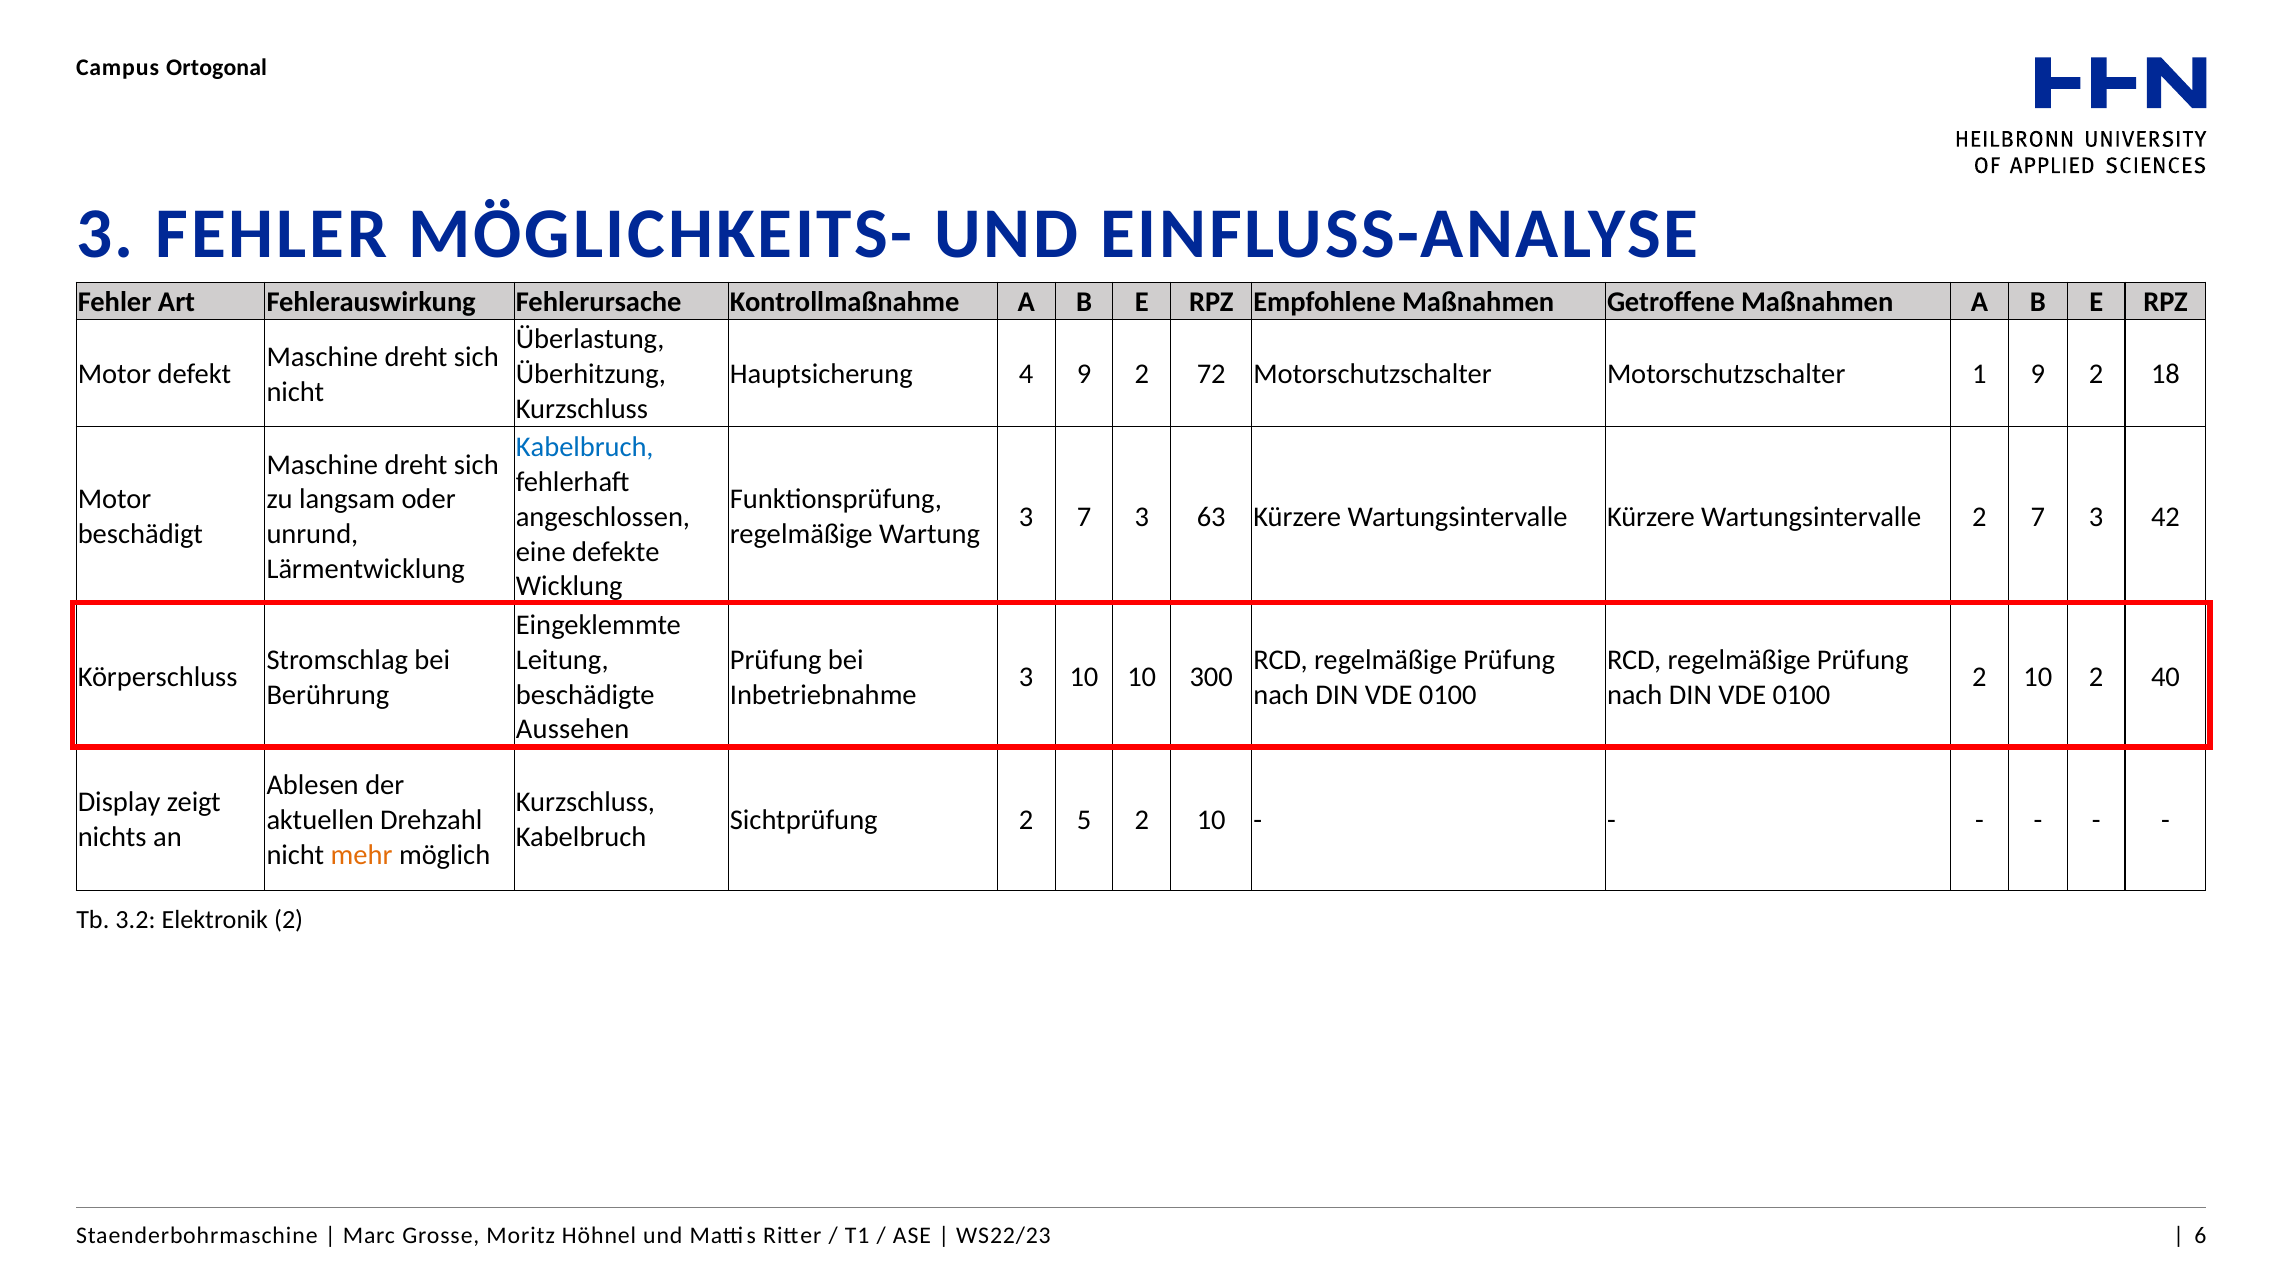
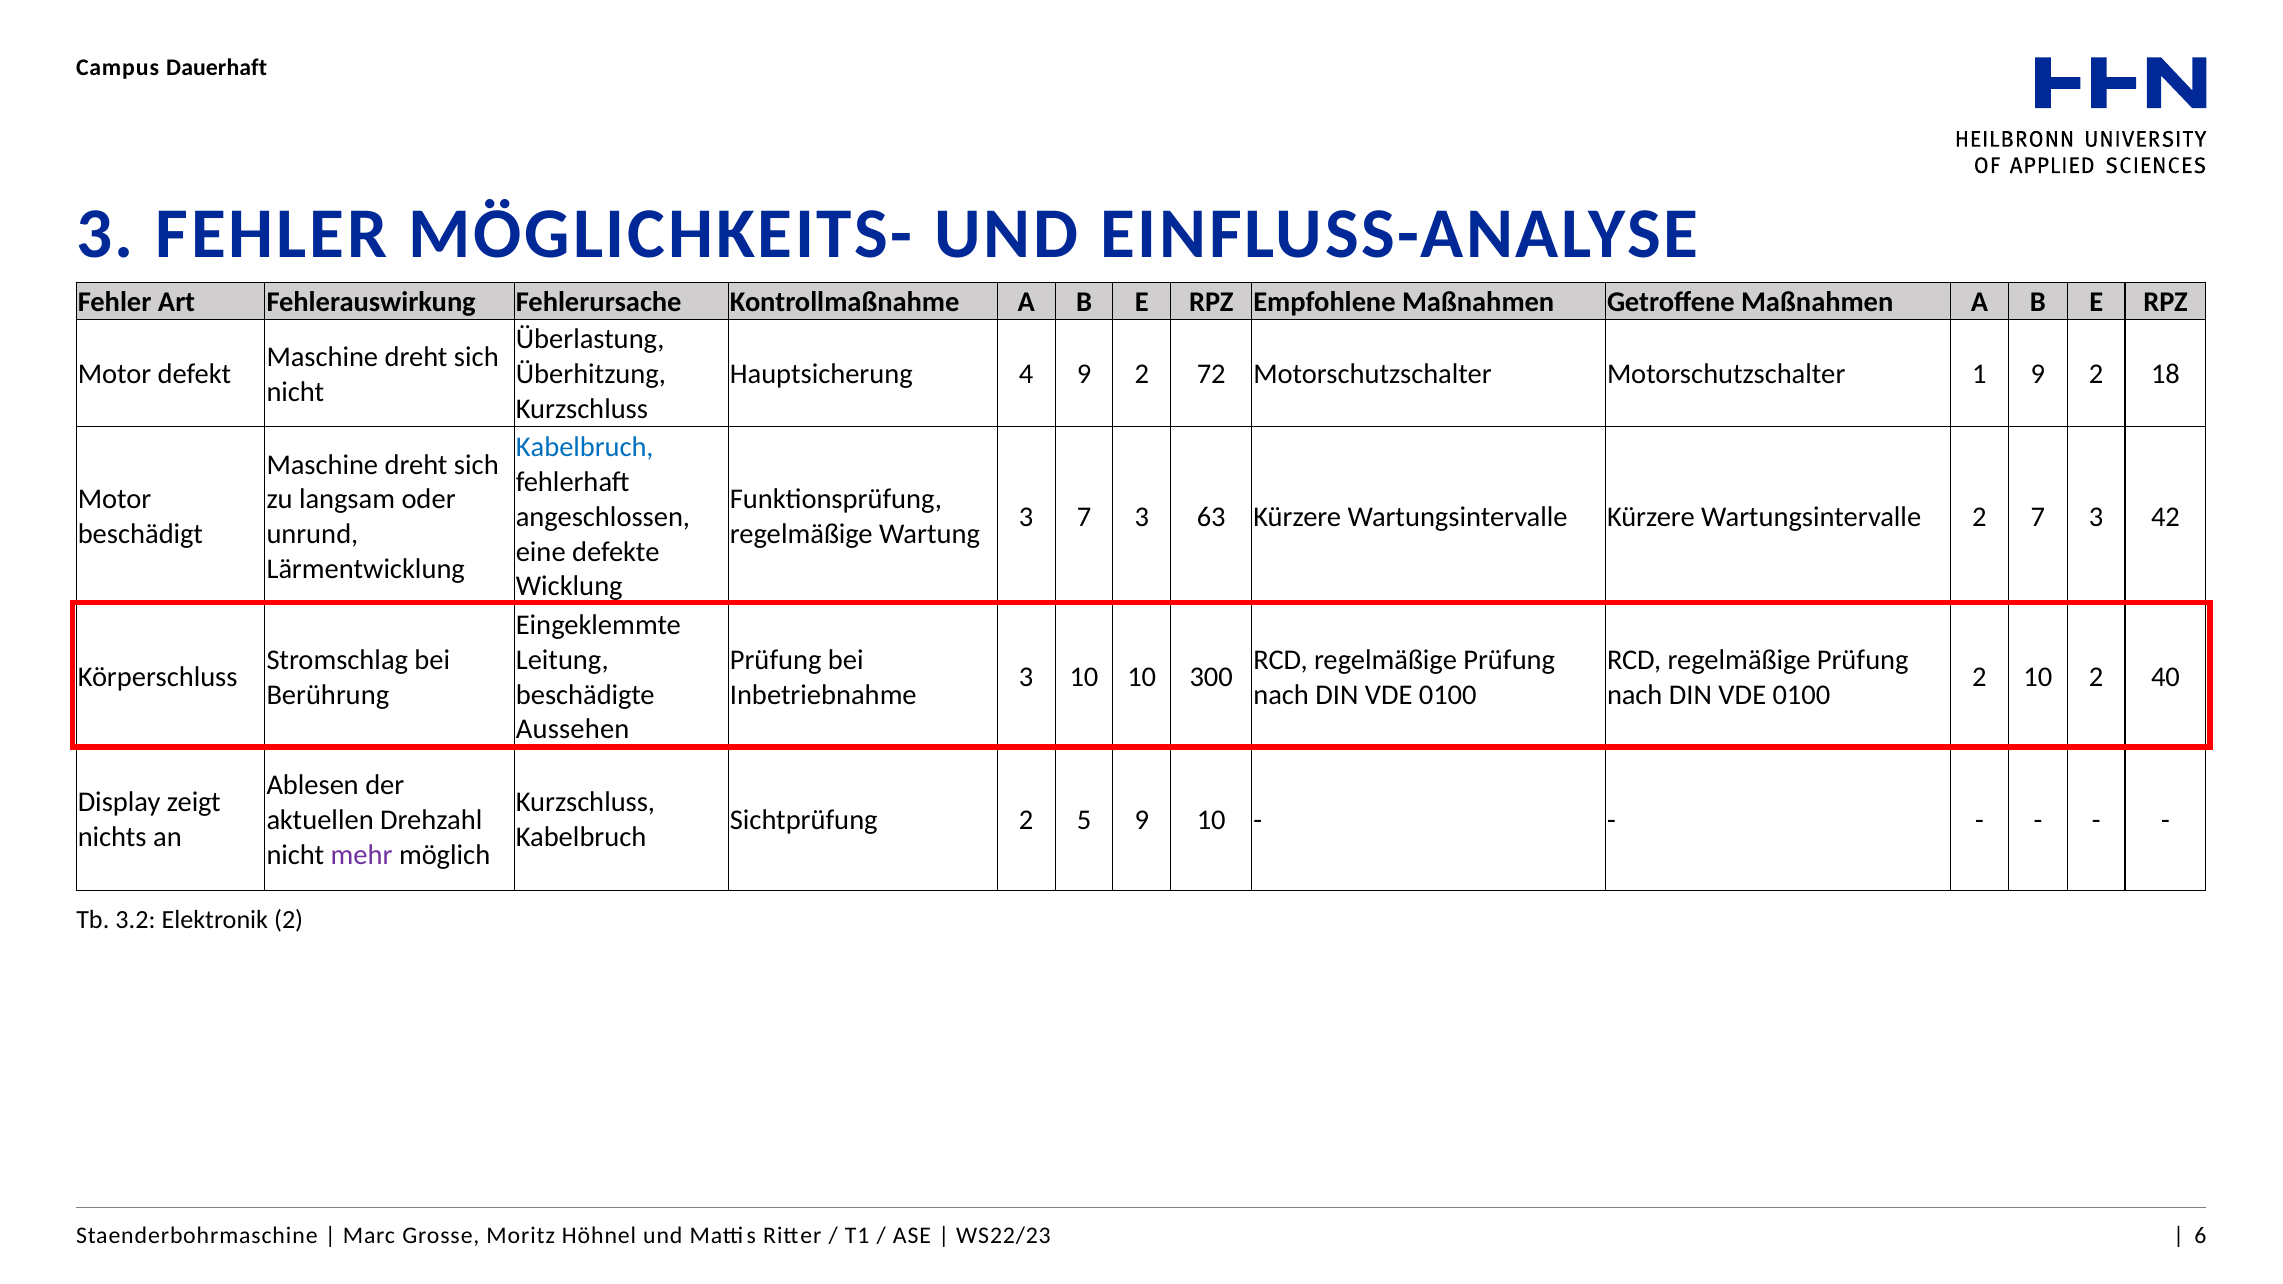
Ortogonal: Ortogonal -> Dauerhaft (217, 67)
5 2: 2 -> 9 (1142, 820)
mehr colour: orange -> purple (362, 855)
